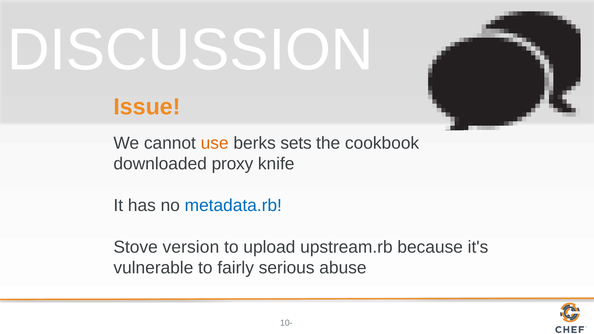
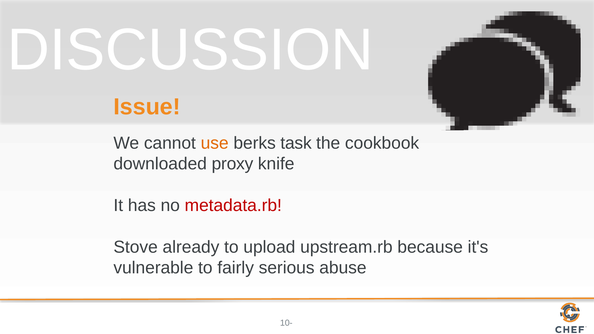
sets: sets -> task (296, 143)
metadata.rb colour: blue -> red (233, 205)
version: version -> already (191, 247)
